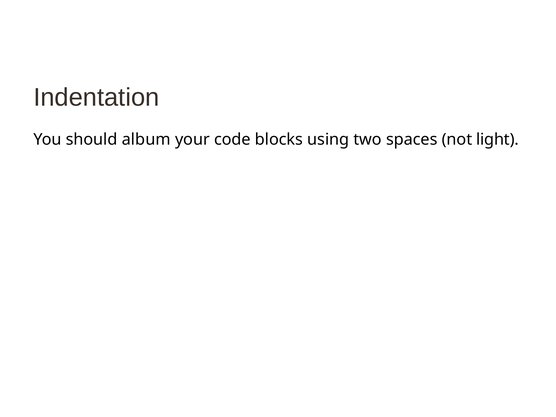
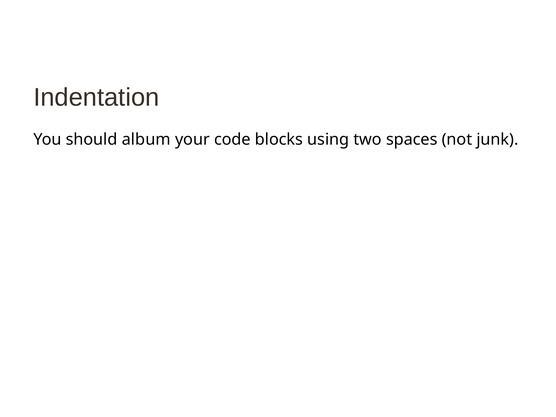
light: light -> junk (497, 139)
